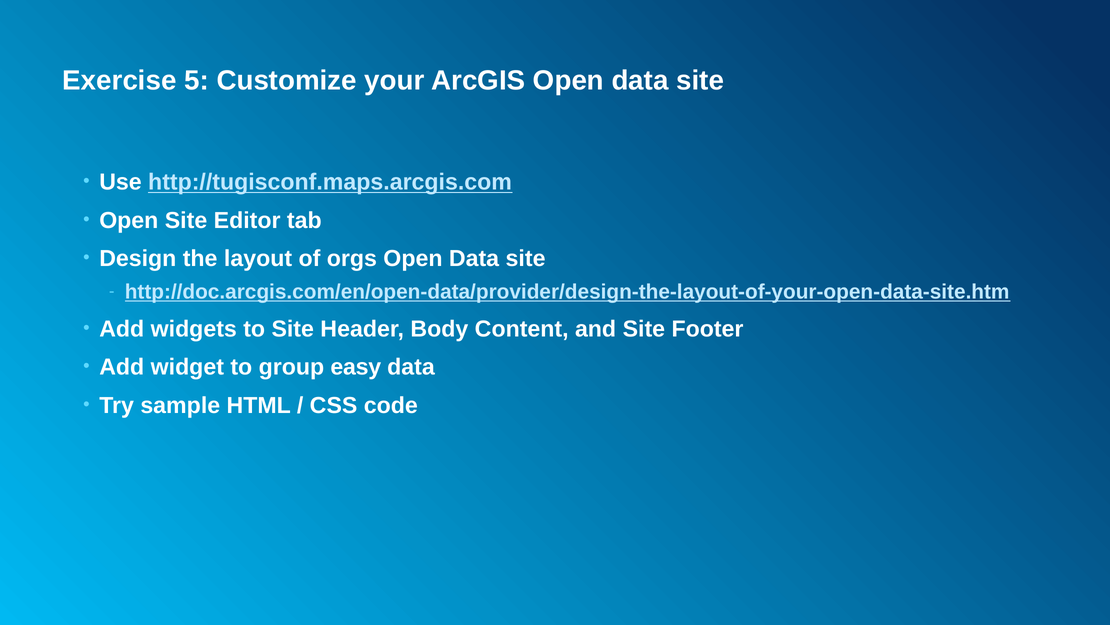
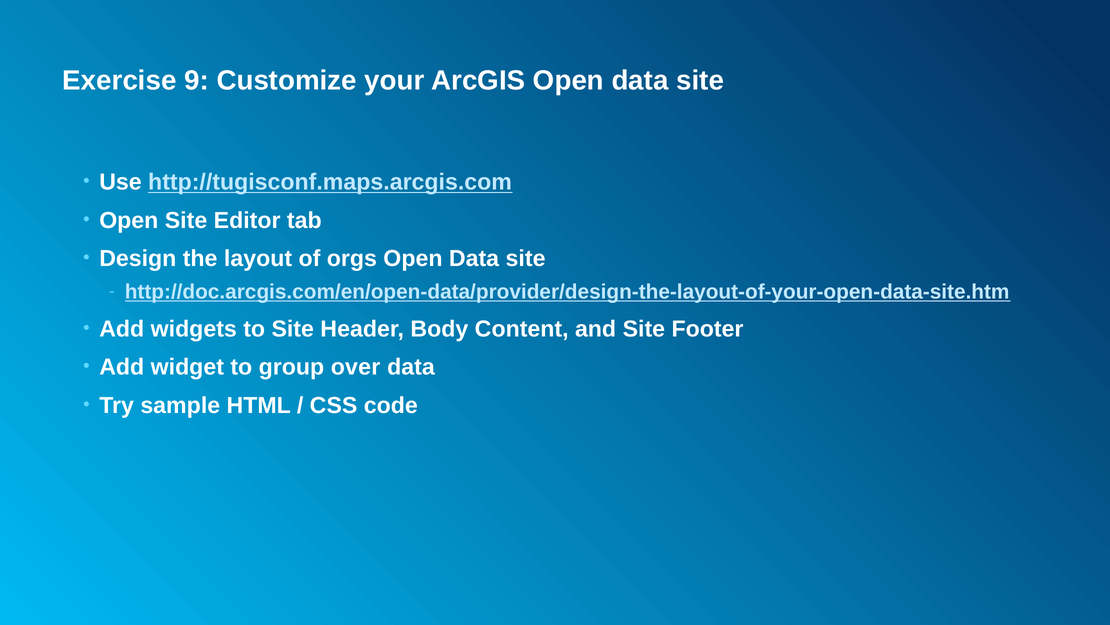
5: 5 -> 9 (197, 81)
easy: easy -> over (356, 367)
